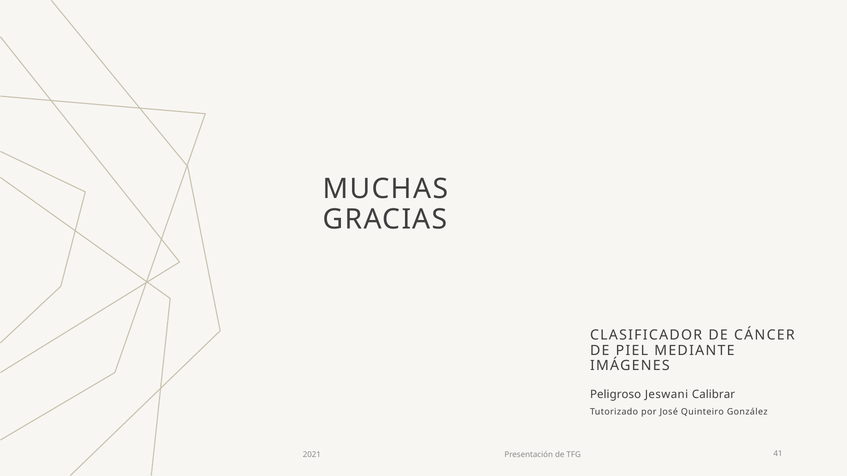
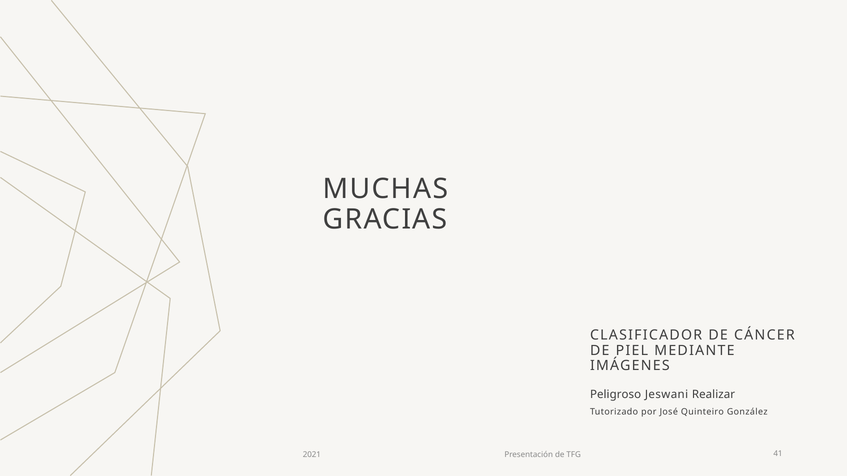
Calibrar: Calibrar -> Realizar (713, 395)
